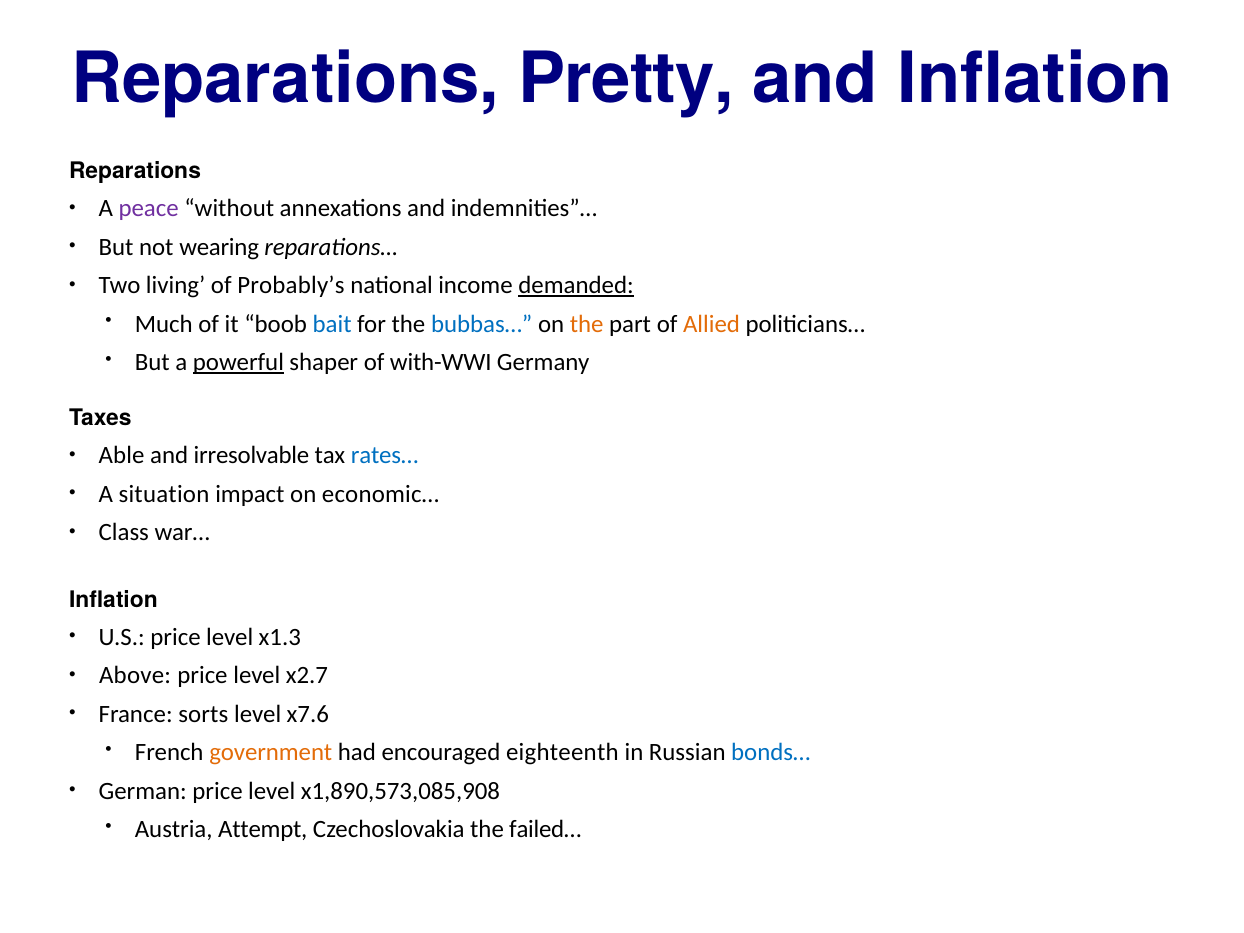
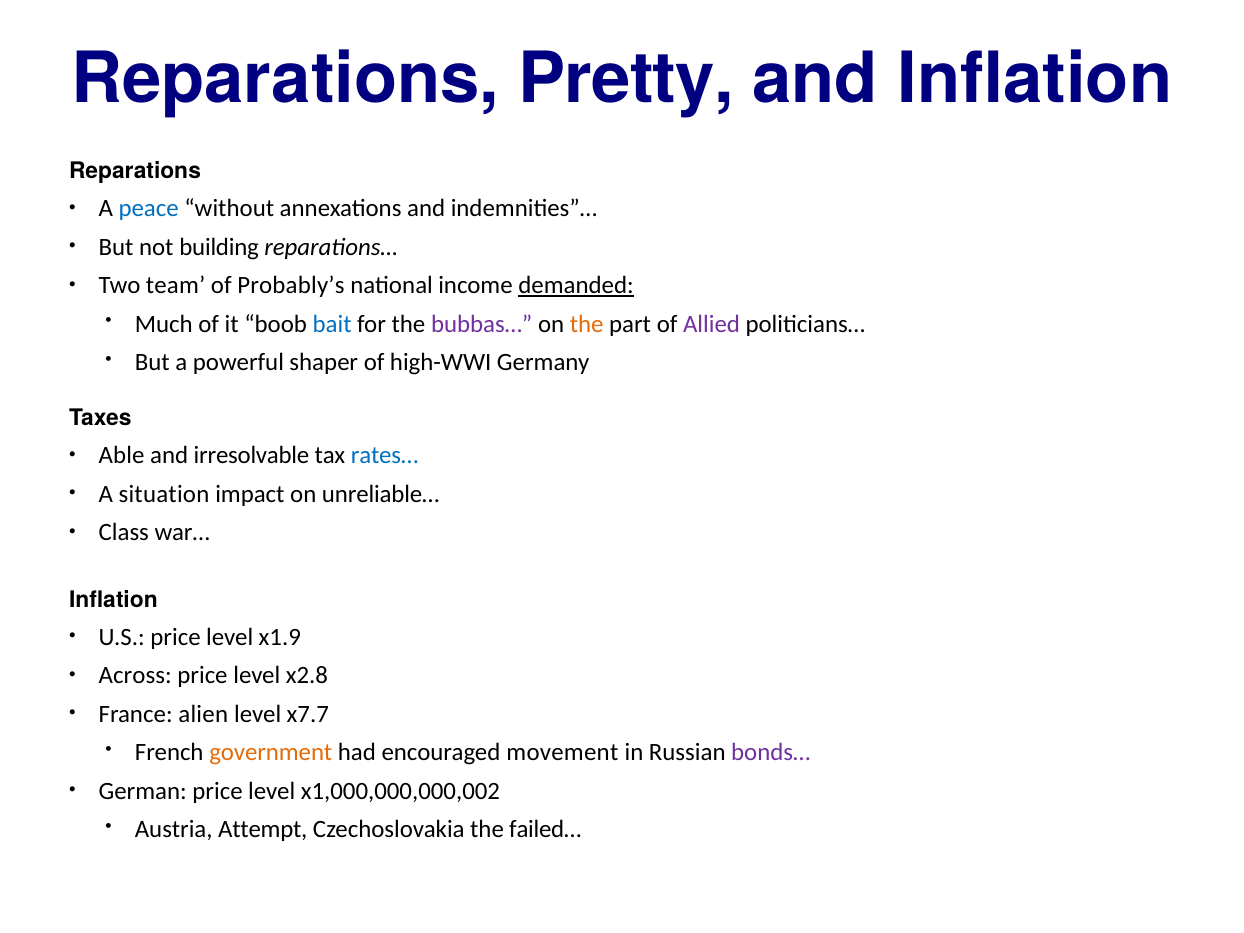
peace colour: purple -> blue (149, 208)
wearing: wearing -> building (219, 247)
living: living -> team (176, 285)
bubbas… colour: blue -> purple (482, 324)
Allied colour: orange -> purple (712, 324)
powerful underline: present -> none (238, 362)
with-WWI: with-WWI -> high-WWI (441, 362)
economic…: economic… -> unreliable… (381, 494)
x1.3: x1.3 -> x1.9 (280, 637)
Above: Above -> Across (135, 676)
x2.7: x2.7 -> x2.8 (307, 676)
sorts: sorts -> alien (203, 714)
x7.6: x7.6 -> x7.7 (308, 714)
eighteenth: eighteenth -> movement (562, 752)
bonds… colour: blue -> purple (771, 752)
x1,890,573,085,908: x1,890,573,085,908 -> x1,000,000,000,002 (400, 791)
